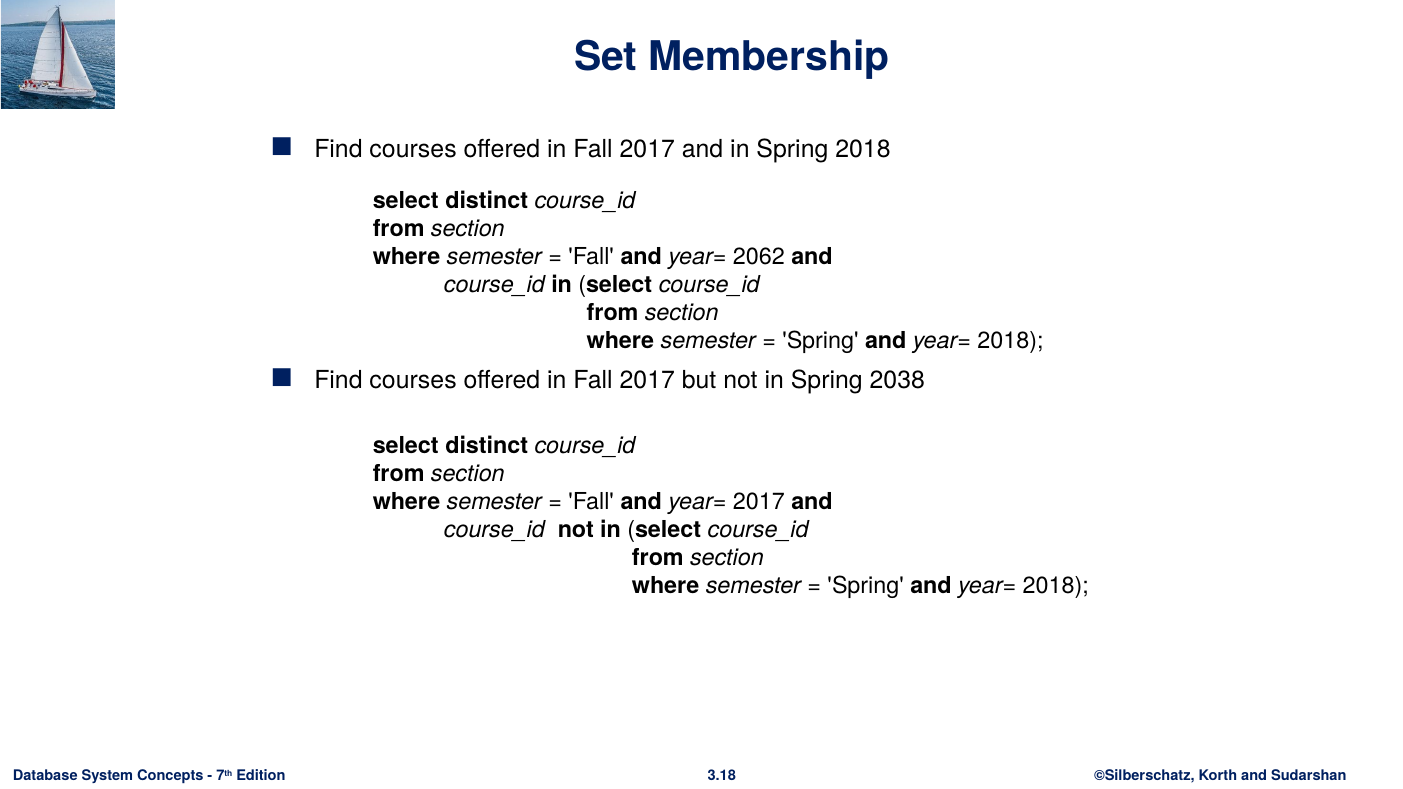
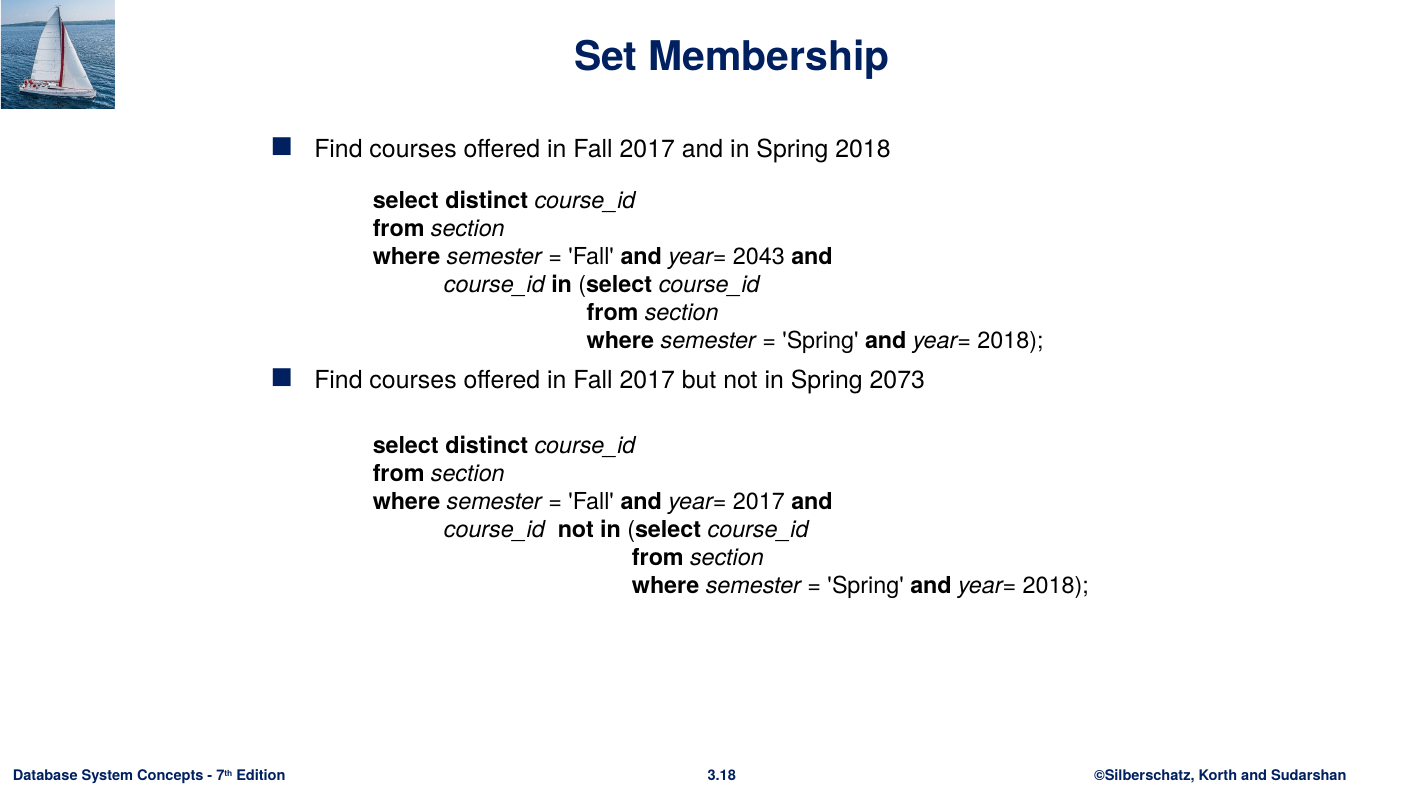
2062: 2062 -> 2043 (759, 257)
2038: 2038 -> 2073 (897, 381)
